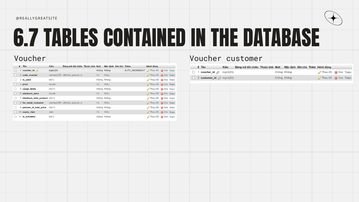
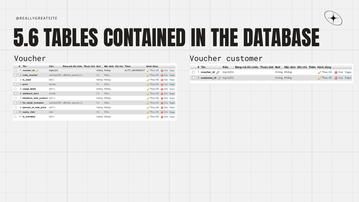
6.7: 6.7 -> 5.6 (26, 39)
